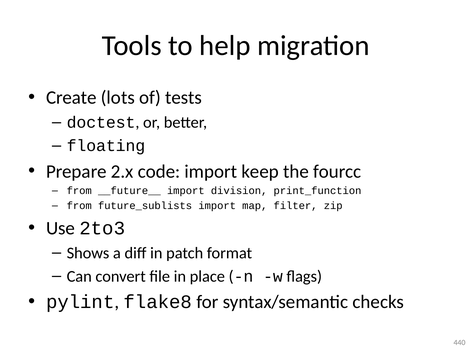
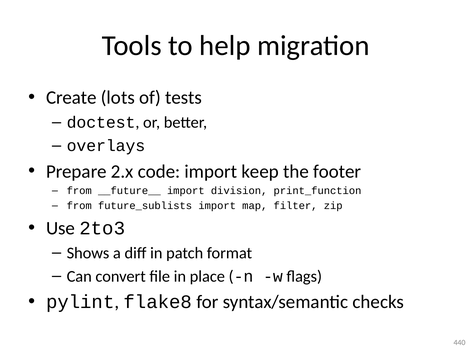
floating: floating -> overlays (106, 146)
fourcc: fourcc -> footer (337, 171)
